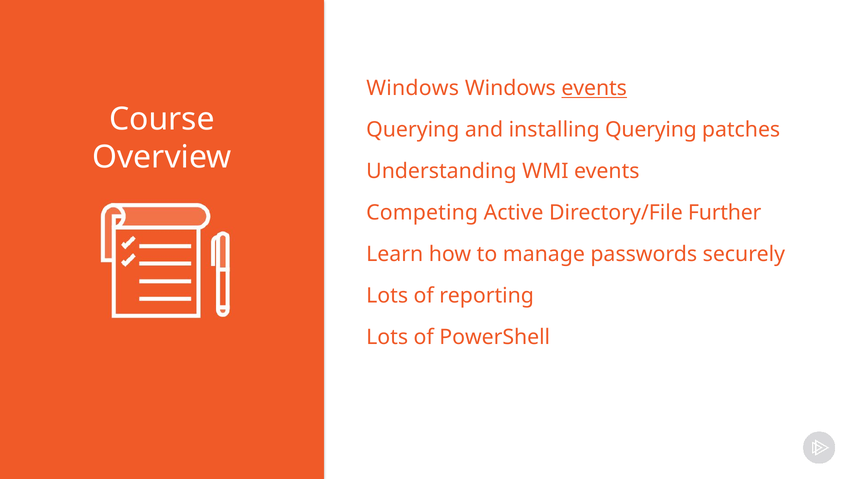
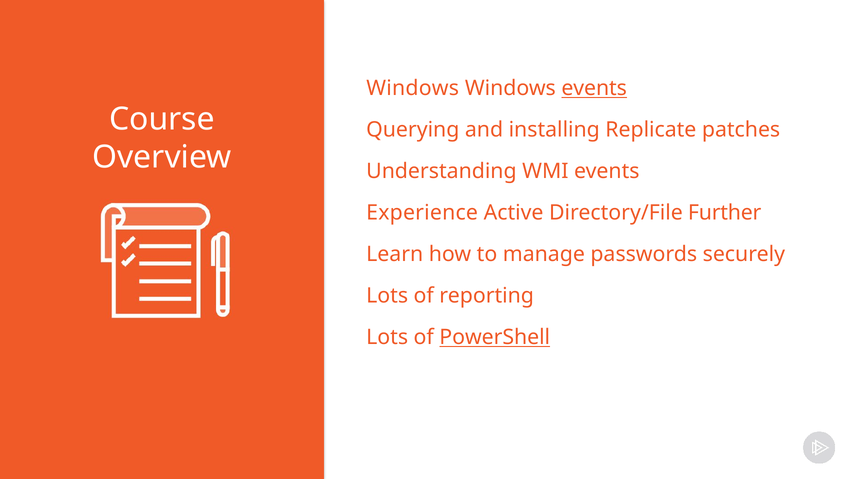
installing Querying: Querying -> Replicate (651, 130)
Competing: Competing -> Experience (422, 213)
PowerShell underline: none -> present (495, 338)
